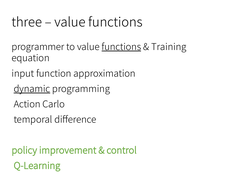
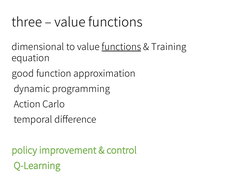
programmer: programmer -> dimensional (38, 47)
input: input -> good (23, 74)
dynamic underline: present -> none (32, 89)
